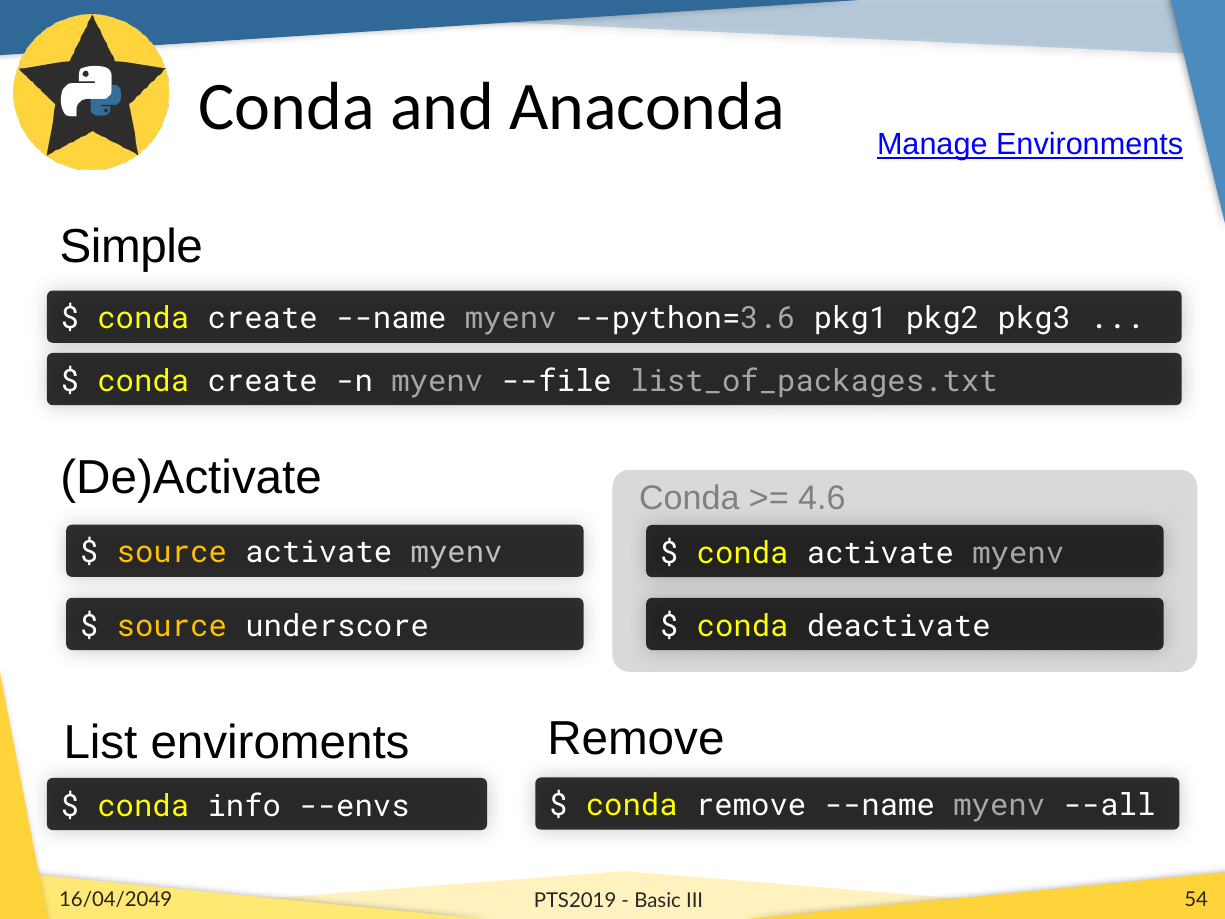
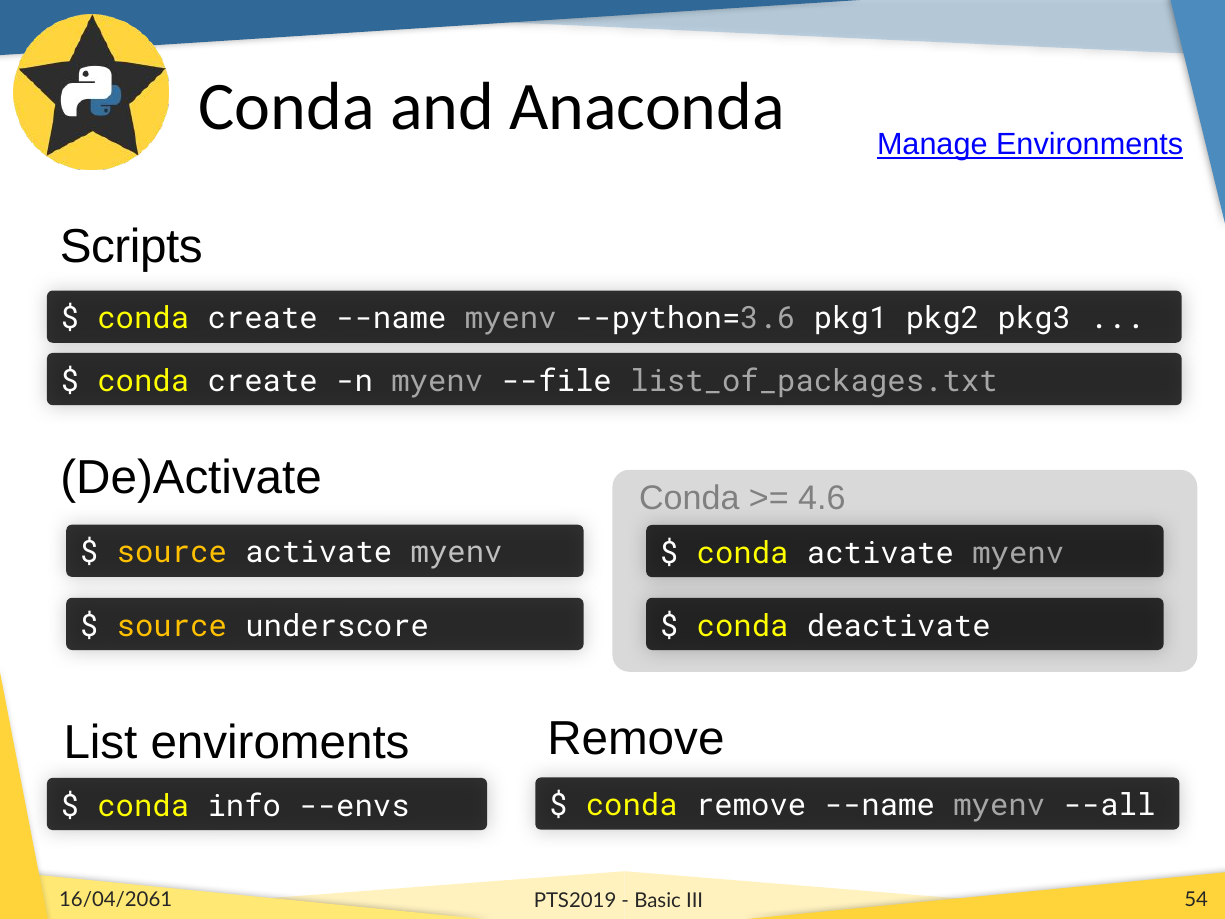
Simple: Simple -> Scripts (131, 246)
16/04/2049: 16/04/2049 -> 16/04/2061 (116, 899)
